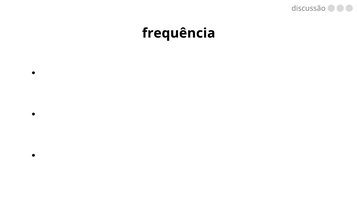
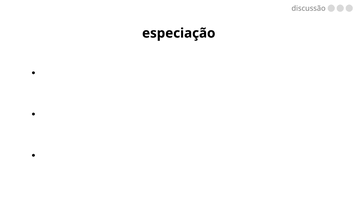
frequência: frequência -> especiação (179, 33)
